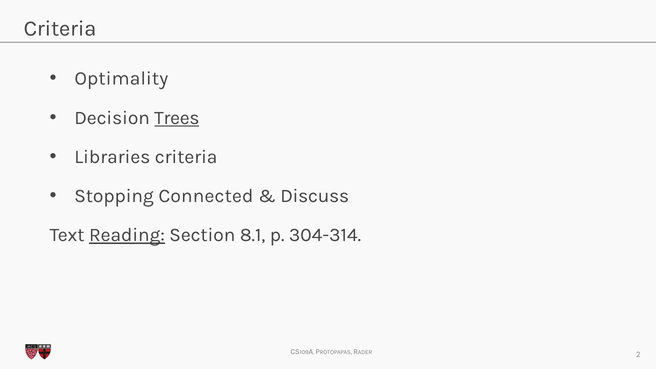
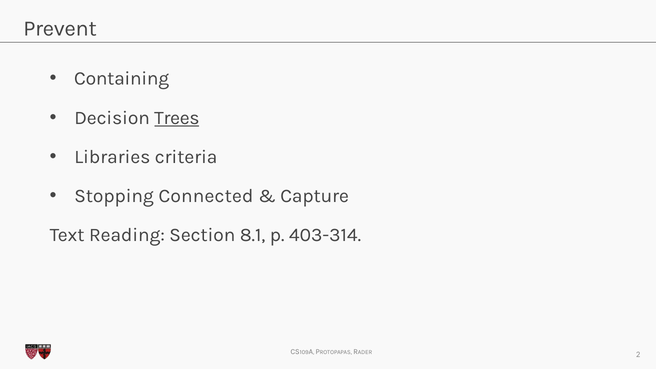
Criteria: Criteria -> Prevent (60, 29)
Optimality: Optimality -> Containing (122, 79)
Discuss: Discuss -> Capture (315, 196)
Reading underline: present -> none (127, 235)
304-314: 304-314 -> 403-314 (325, 235)
